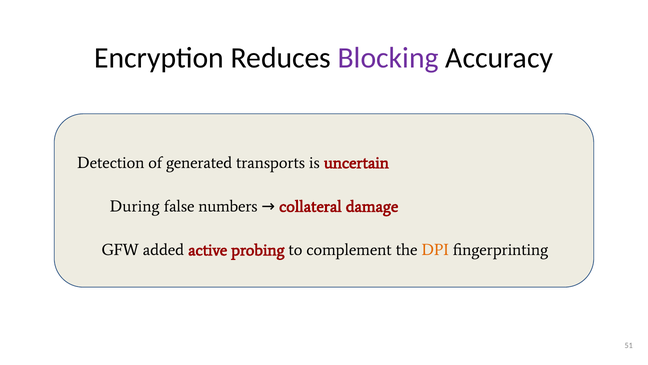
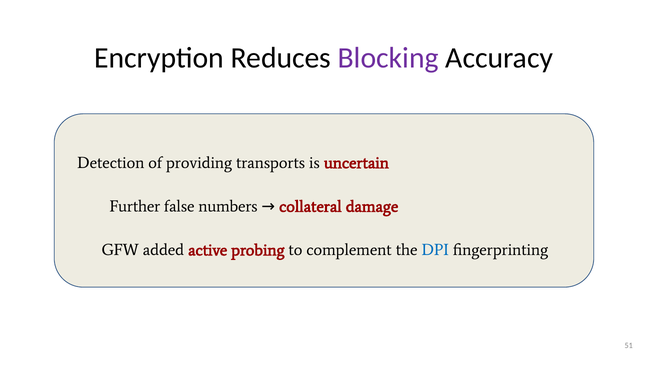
generated: generated -> providing (199, 163)
During: During -> Further (135, 206)
DPI colour: orange -> blue (435, 250)
